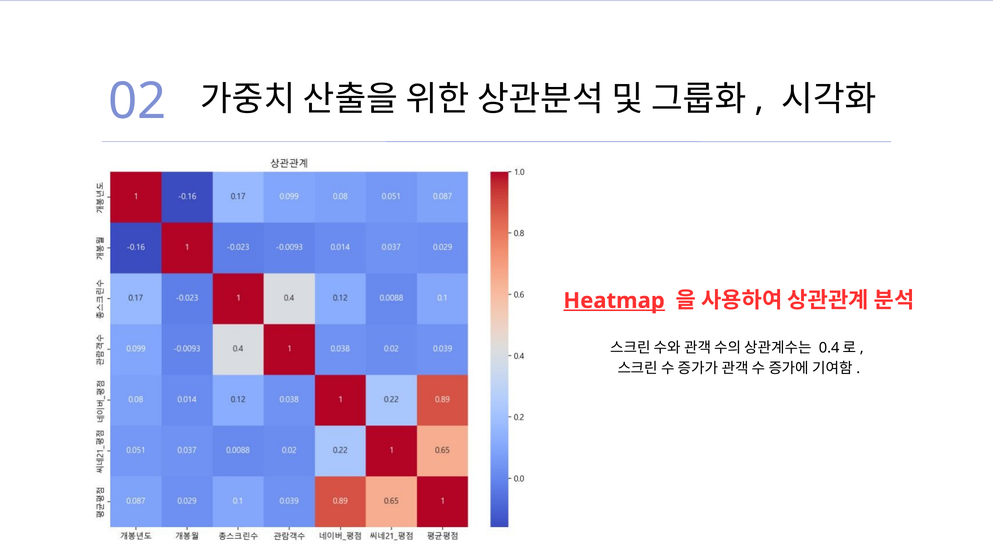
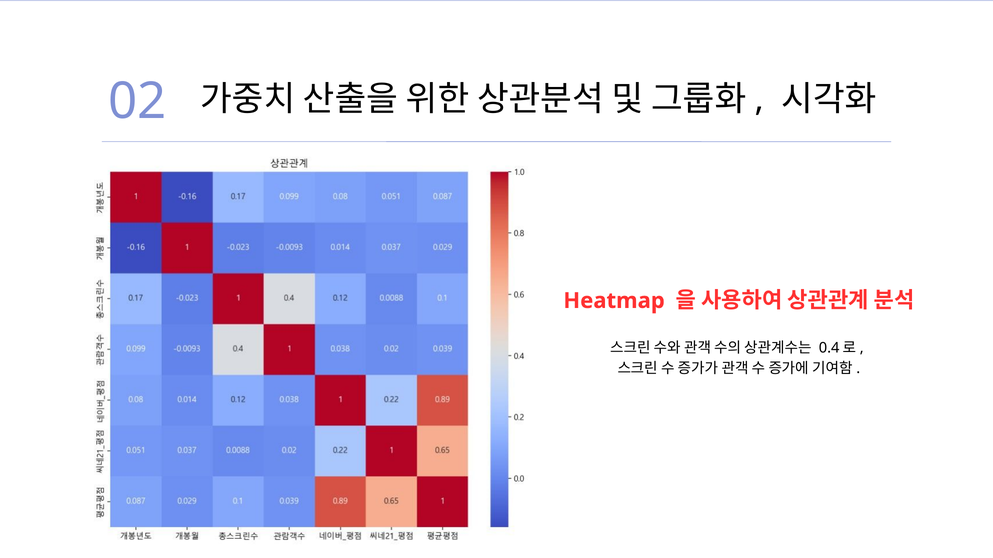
Heatmap underline: present -> none (614, 301)
